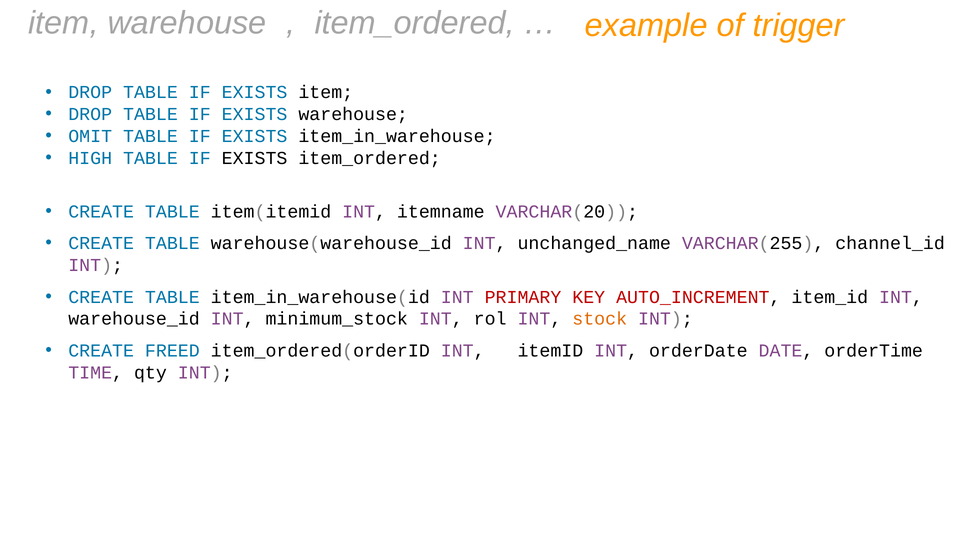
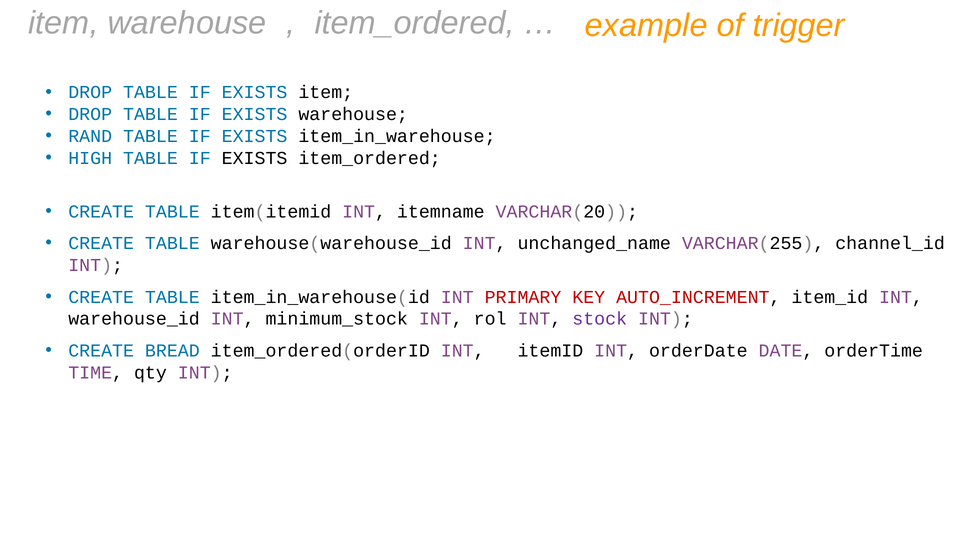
OMIT: OMIT -> RAND (90, 136)
stock colour: orange -> purple (600, 319)
FREED: FREED -> BREAD (172, 350)
